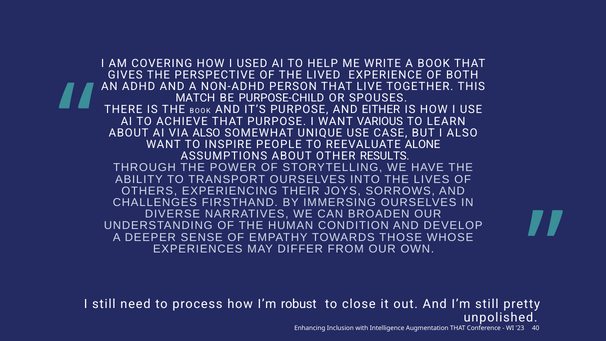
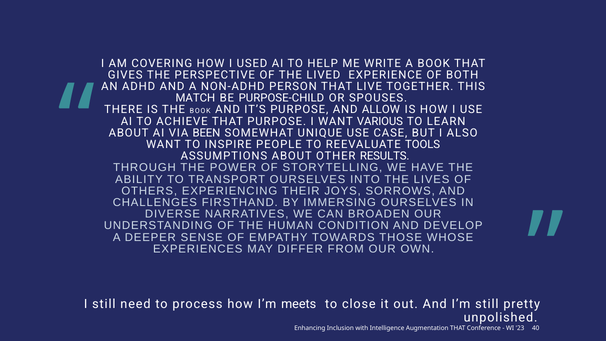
EITHER: EITHER -> ALLOW (381, 110)
VIA ALSO: ALSO -> BEEN (206, 133)
ALONE: ALONE -> TOOLS (423, 144)
robust: robust -> meets (299, 304)
